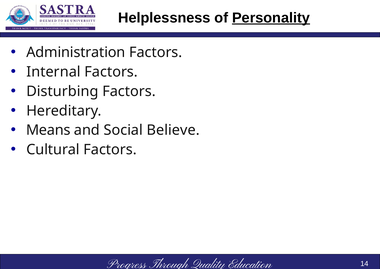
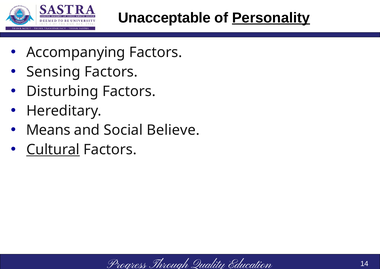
Helplessness: Helplessness -> Unacceptable (164, 18)
Administration: Administration -> Accompanying (76, 52)
Internal: Internal -> Sensing (53, 72)
Cultural underline: none -> present (53, 149)
